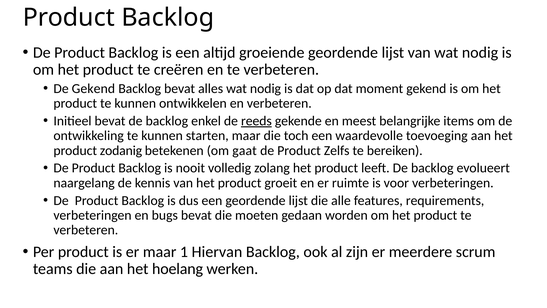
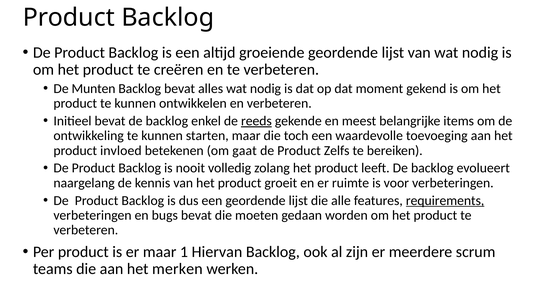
De Gekend: Gekend -> Munten (94, 88)
zodanig: zodanig -> invloed (121, 150)
requirements underline: none -> present (445, 200)
hoelang: hoelang -> merken (177, 269)
